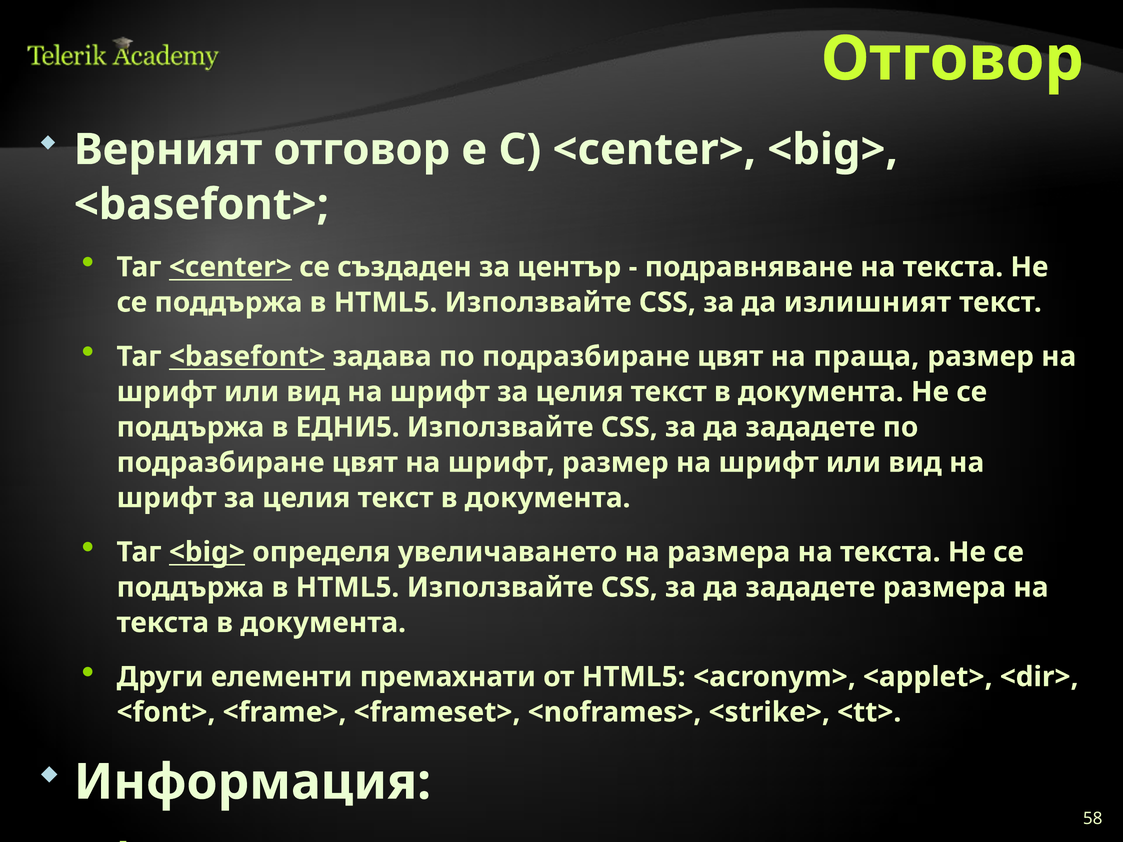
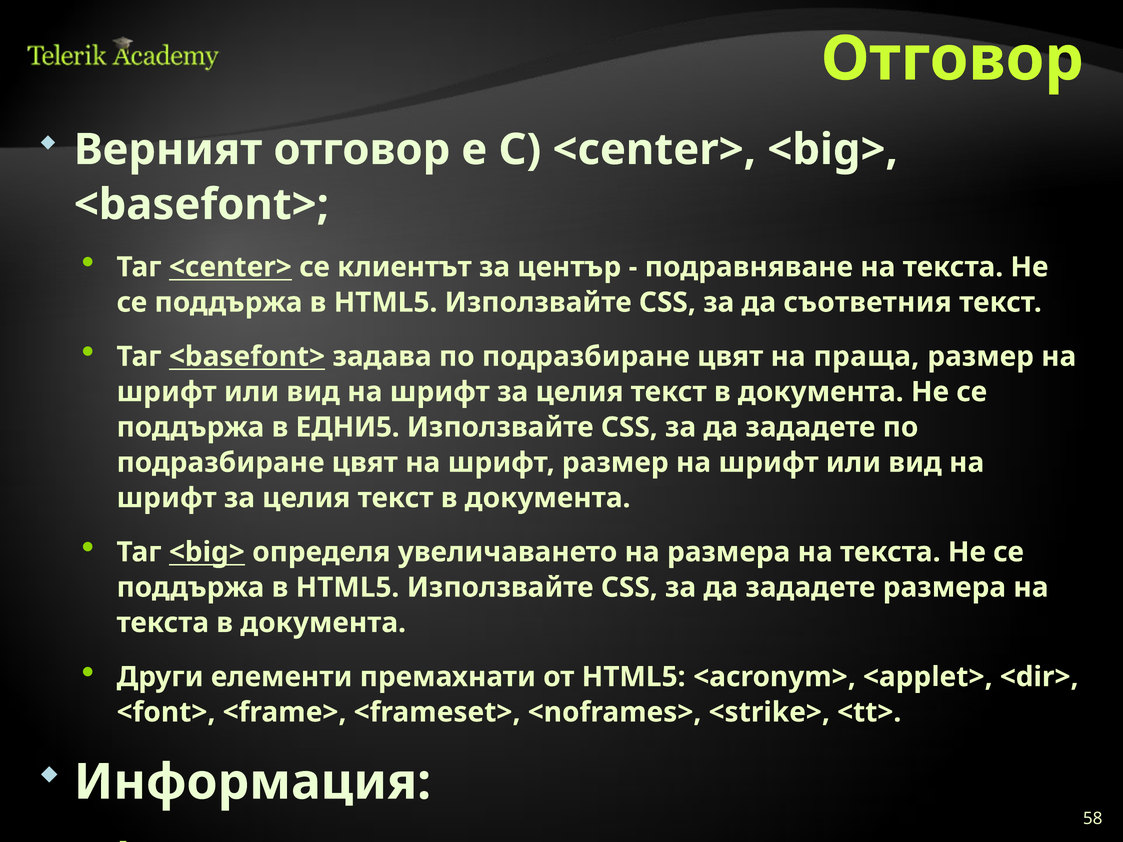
създаден: създаден -> клиентът (404, 267)
излишният: излишният -> съответния (868, 303)
